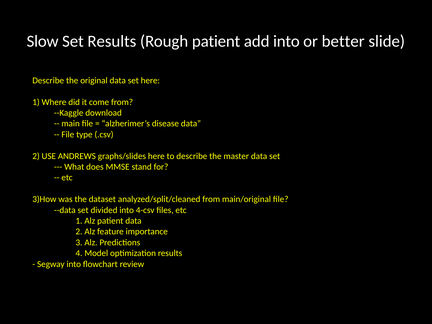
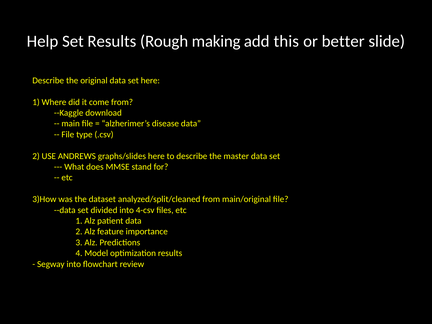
Slow: Slow -> Help (42, 41)
Rough patient: patient -> making (216, 41)
add into: into -> this (286, 41)
